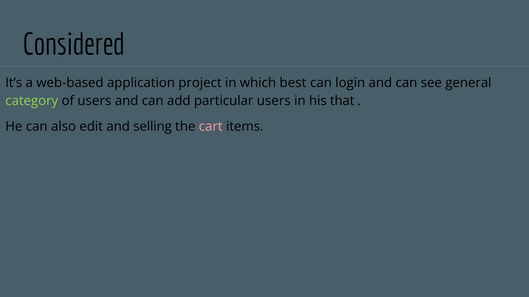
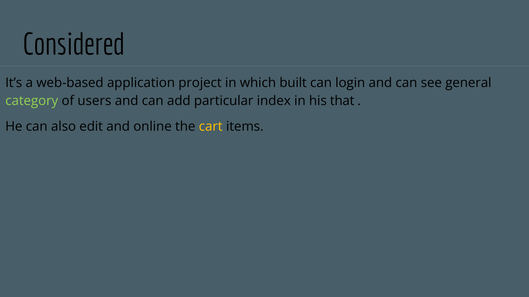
best: best -> built (293, 83)
particular users: users -> index (274, 101)
selling: selling -> online (153, 127)
cart colour: pink -> yellow (211, 127)
